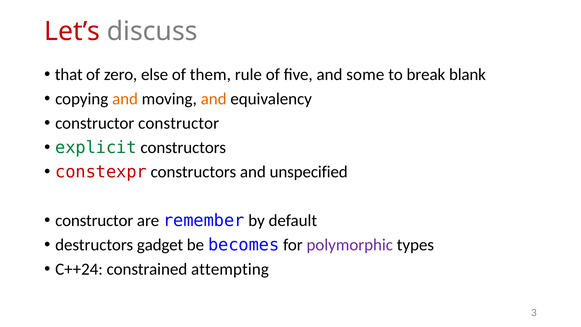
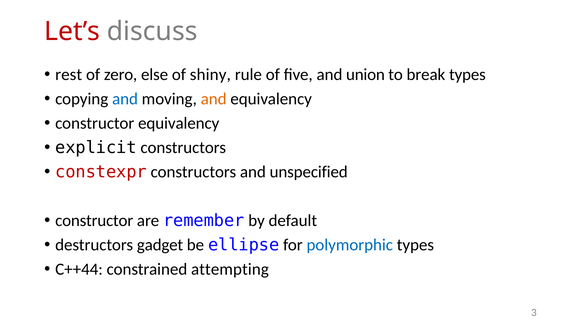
that: that -> rest (69, 74)
them: them -> shiny (210, 74)
some: some -> union (365, 74)
break blank: blank -> types (467, 74)
and colour: orange -> blue (125, 99)
constructor constructor: constructor -> equivalency (179, 123)
explicit colour: green -> black (96, 147)
becomes: becomes -> ellipse (244, 245)
polymorphic colour: purple -> blue (350, 245)
C++24: C++24 -> C++44 (79, 269)
